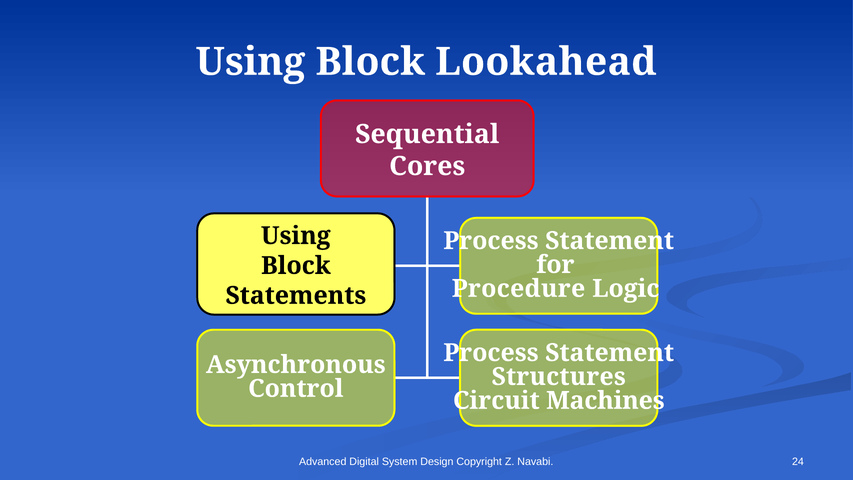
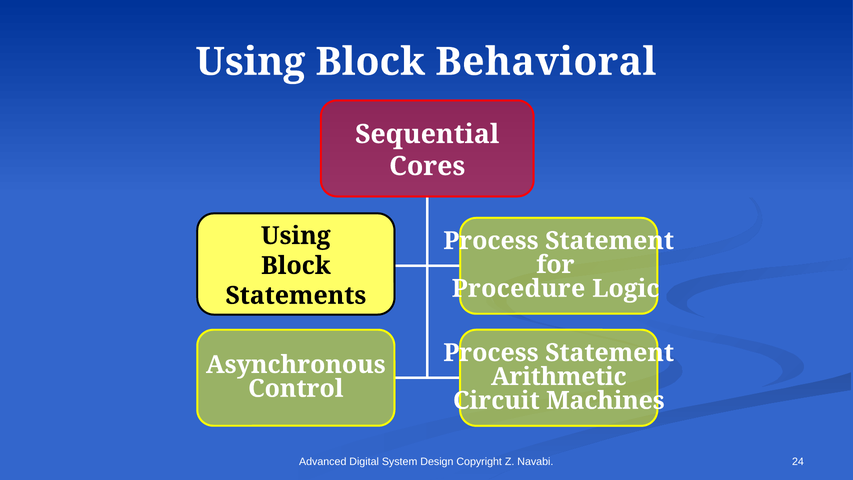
Lookahead: Lookahead -> Behavioral (546, 62)
Structures: Structures -> Arithmetic (559, 377)
